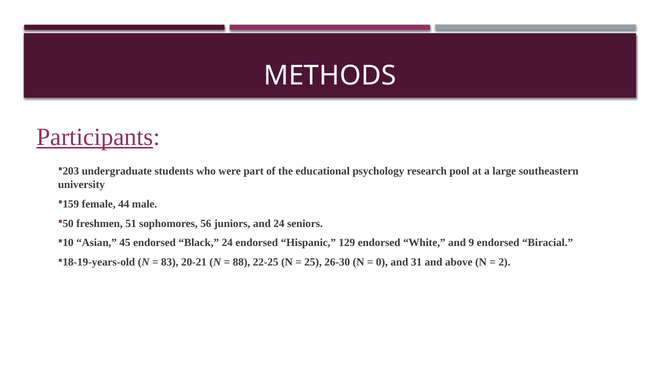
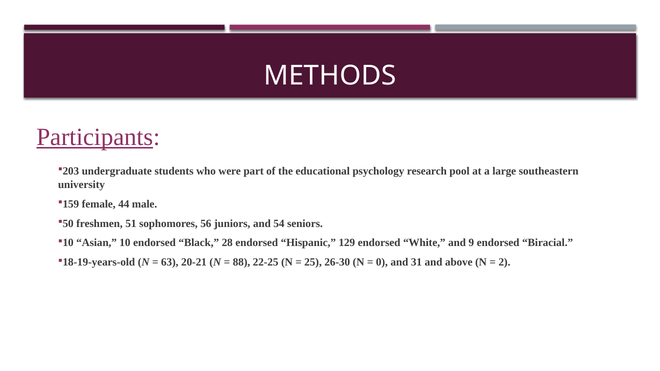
and 24: 24 -> 54 (279, 224)
45: 45 -> 10 (125, 243)
Black 24: 24 -> 28 (227, 243)
83: 83 -> 63 (170, 263)
